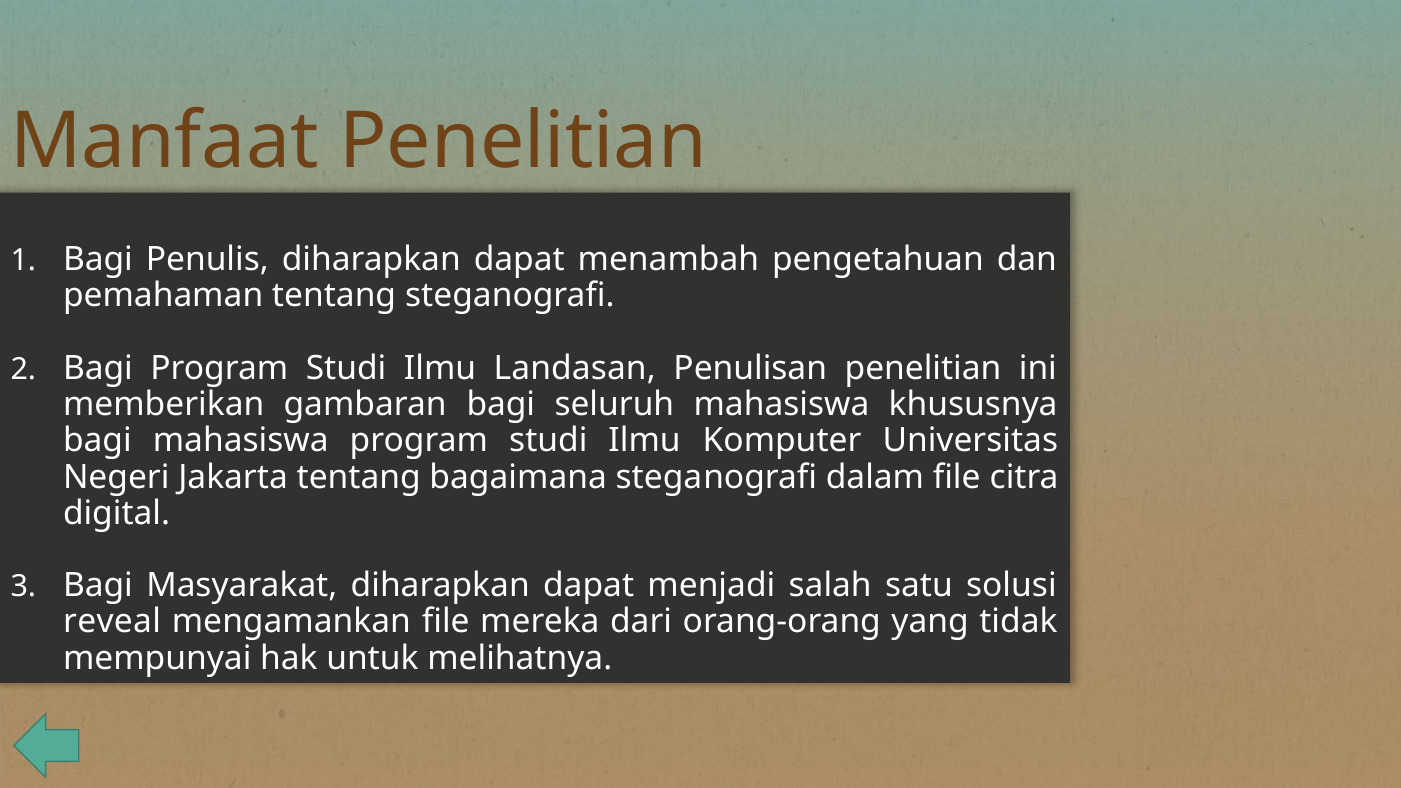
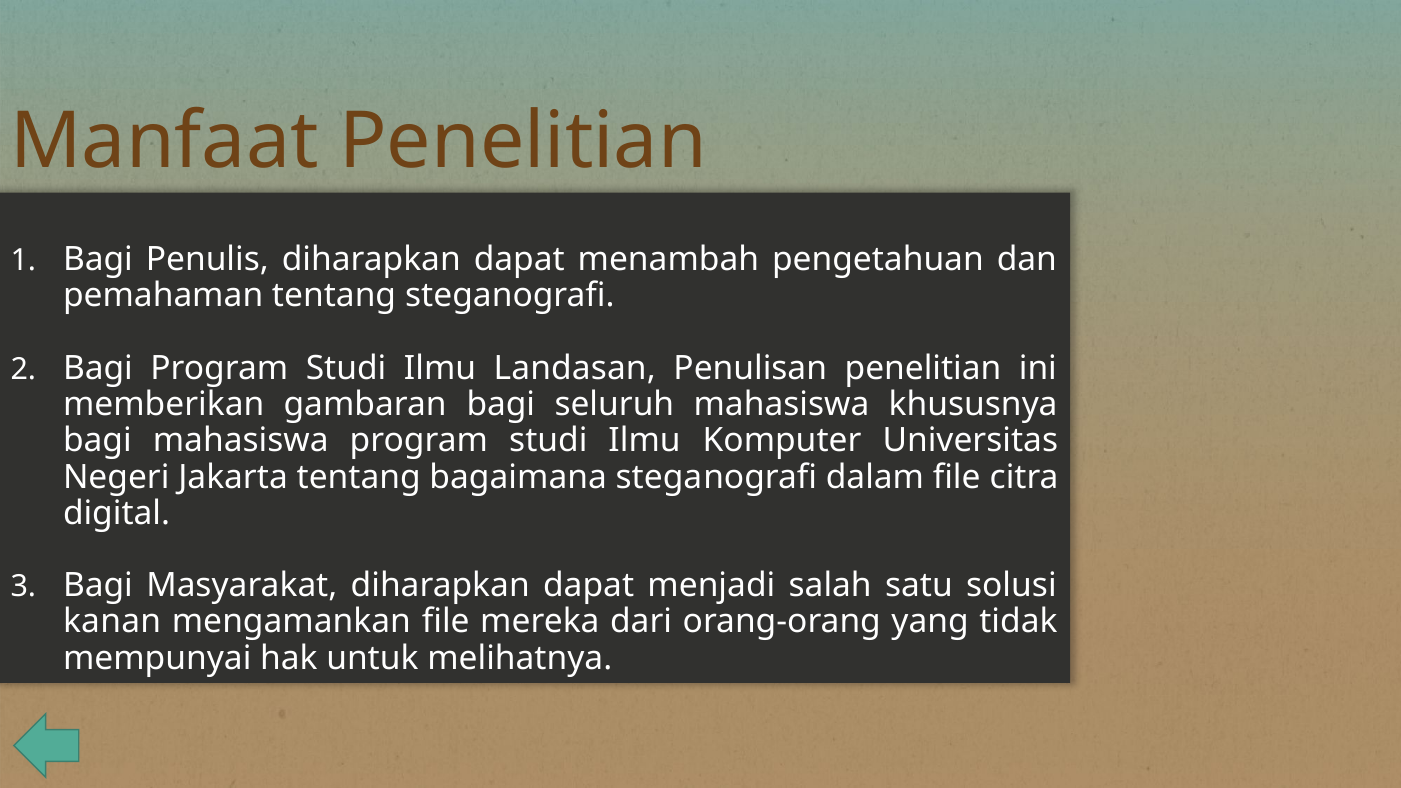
reveal: reveal -> kanan (112, 622)
